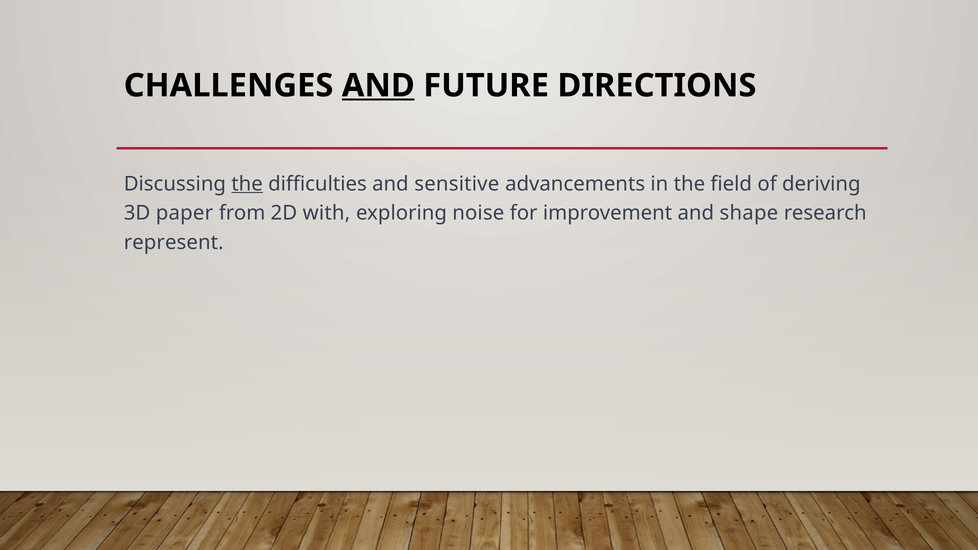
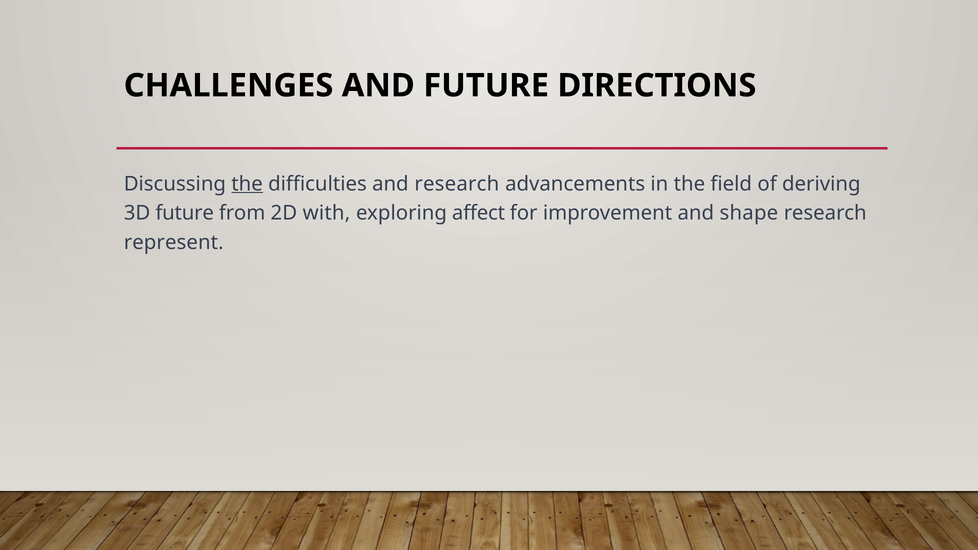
AND underline: present -> none (378, 86)
and sensitive: sensitive -> research (457, 184)
3D paper: paper -> future (185, 213)
noise: noise -> affect (478, 213)
